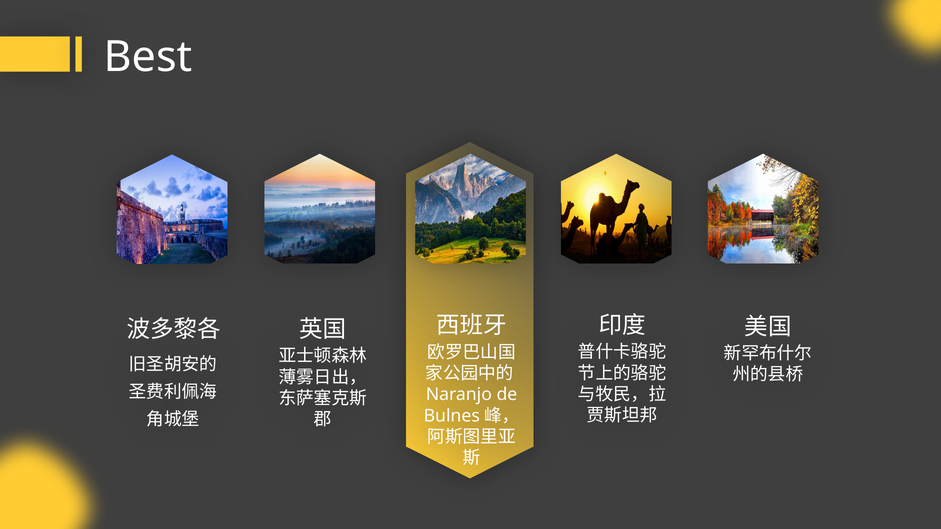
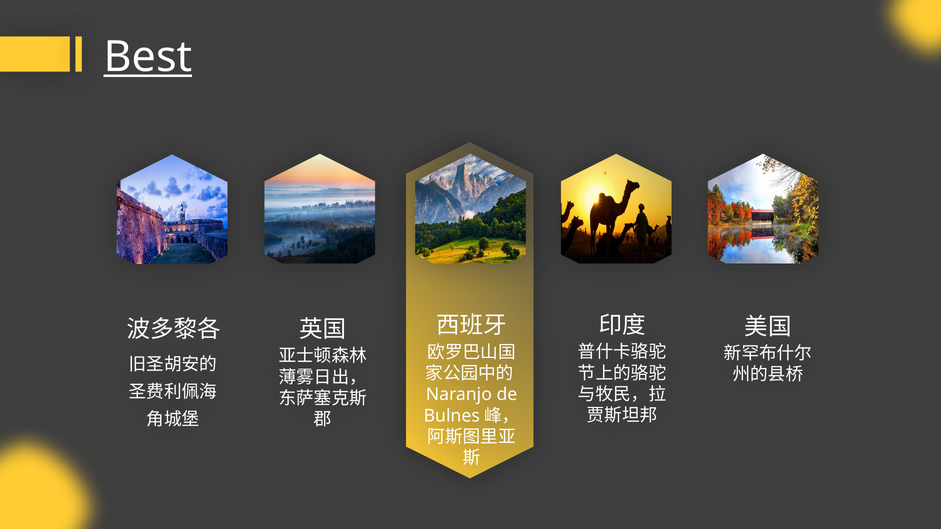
Best underline: none -> present (148, 57)
